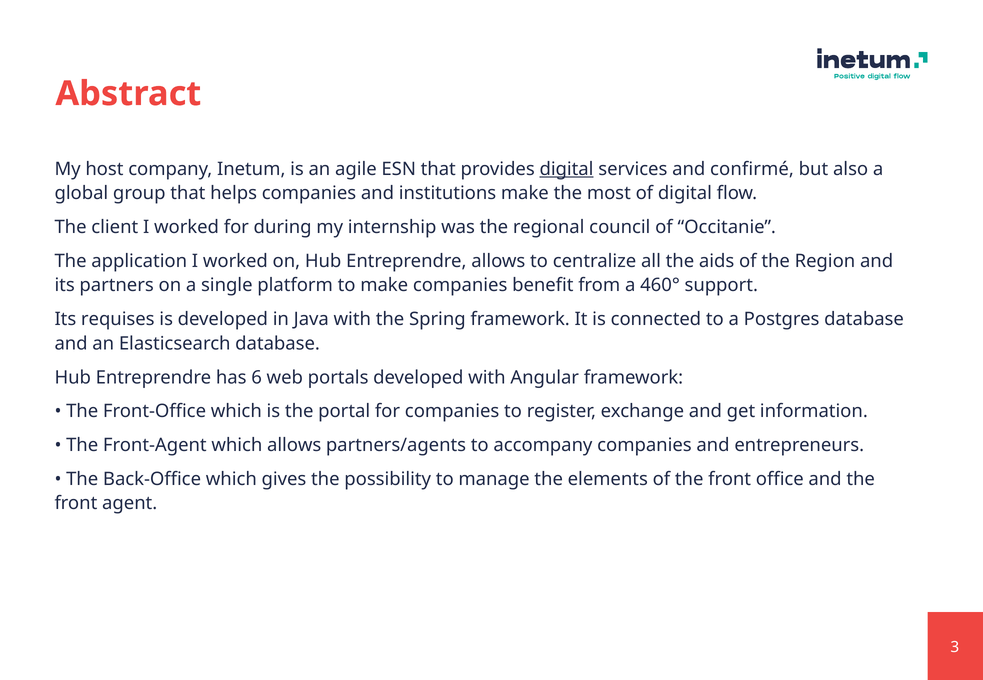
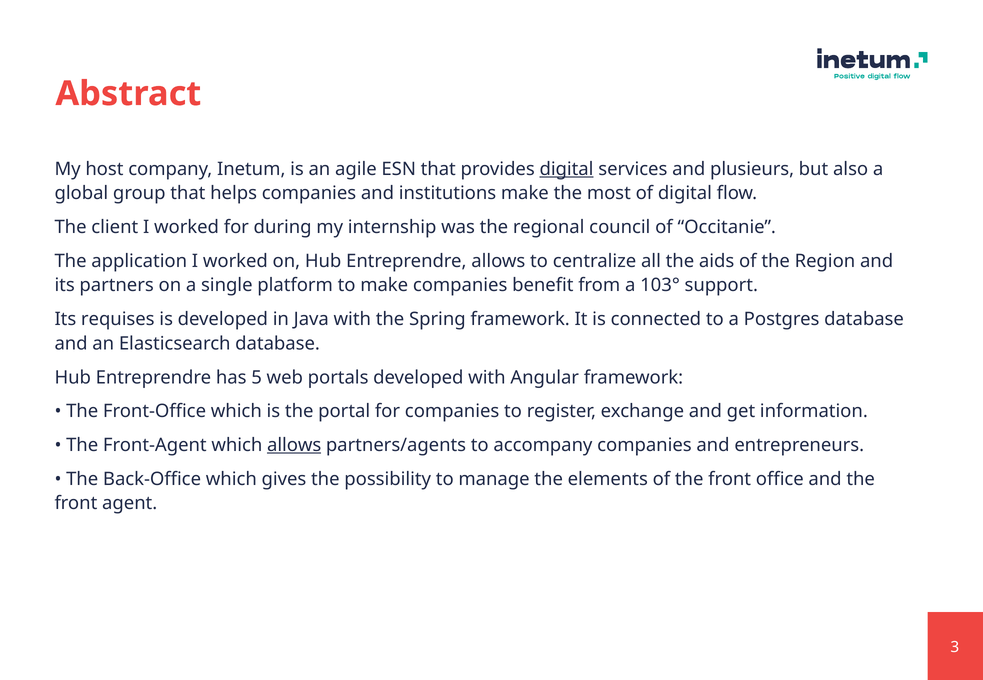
confirmé: confirmé -> plusieurs (752, 169)
460°: 460° -> 103° (660, 286)
6: 6 -> 5 (257, 378)
allows underline: none -> present (294, 445)
